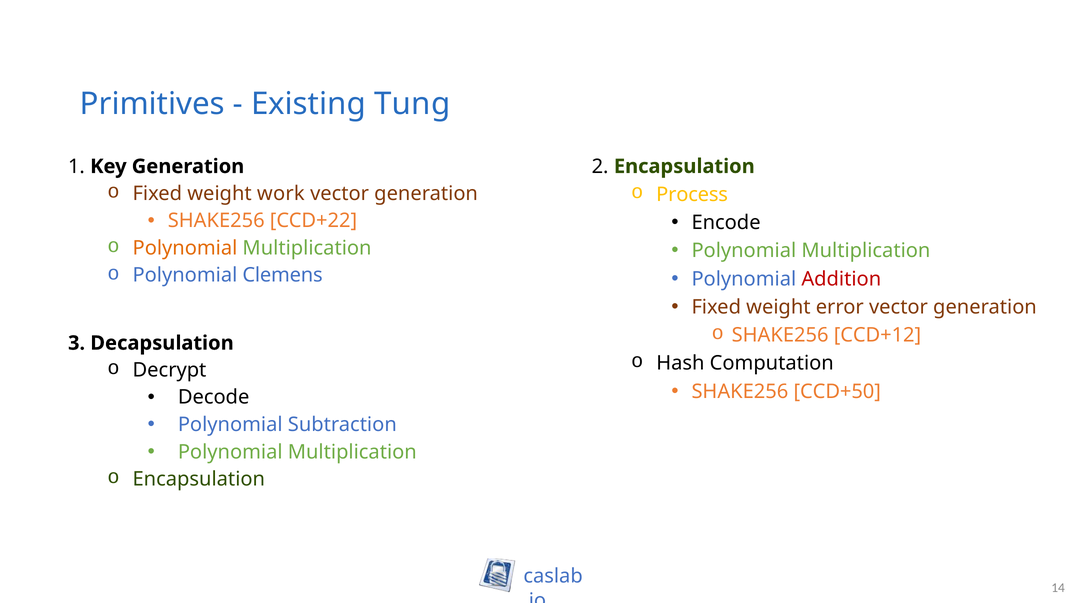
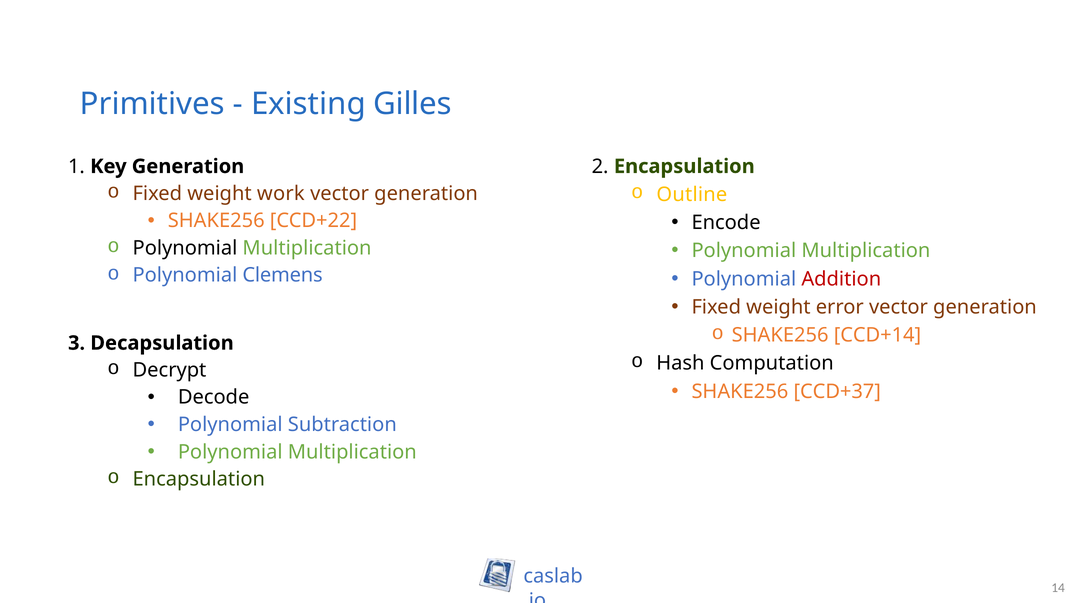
Tung: Tung -> Gilles (412, 104)
Process: Process -> Outline (692, 195)
Polynomial colour: orange -> black (185, 248)
CCD+12: CCD+12 -> CCD+14 (877, 336)
CCD+50: CCD+50 -> CCD+37 (837, 392)
